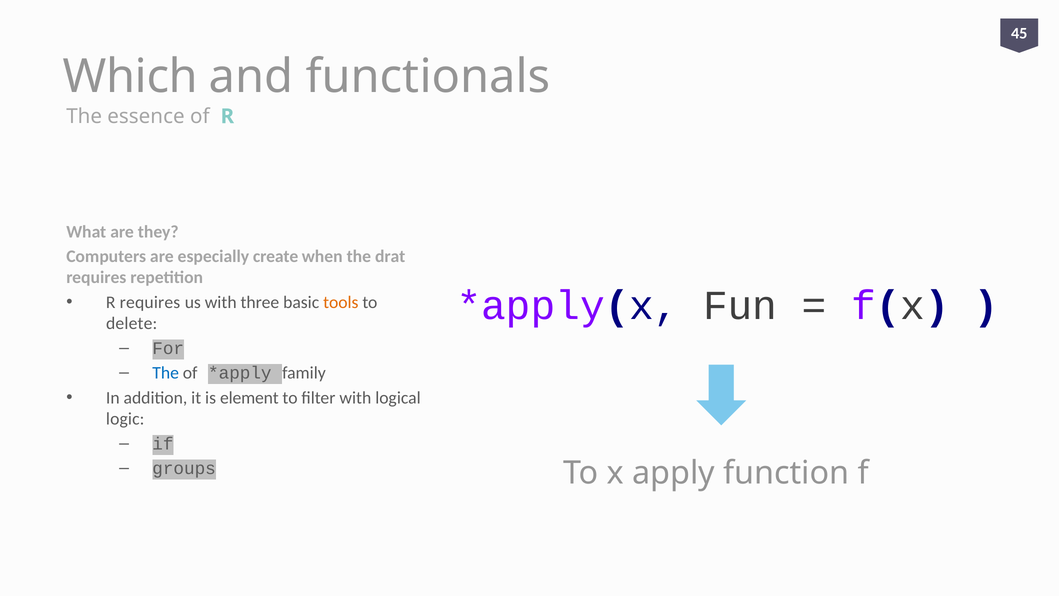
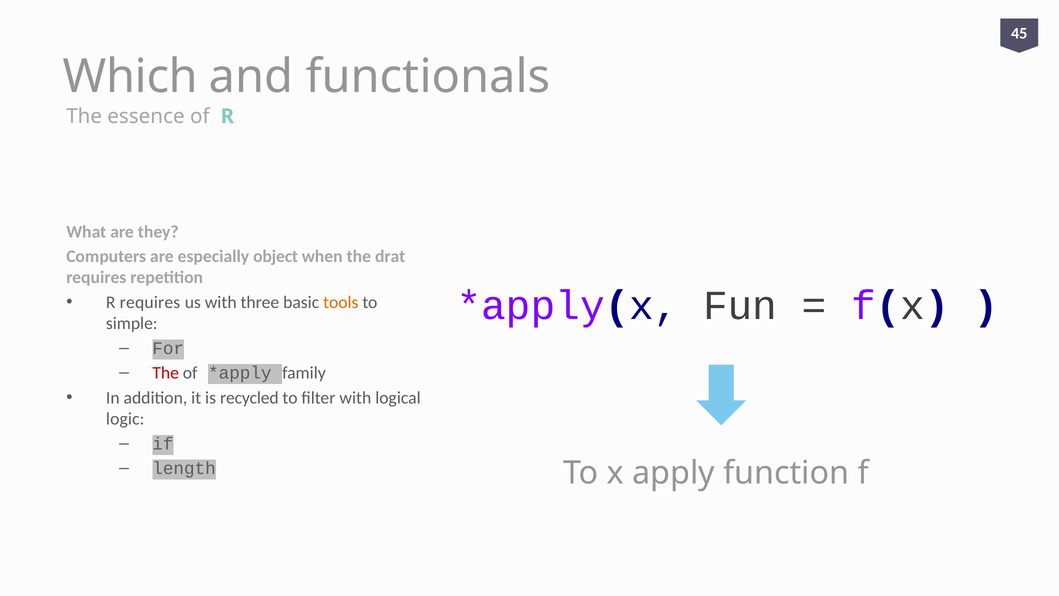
create: create -> object (276, 256)
delete: delete -> simple (132, 323)
The colour: blue -> red (166, 373)
element: element -> recycled (249, 398)
groups: groups -> length (184, 468)
